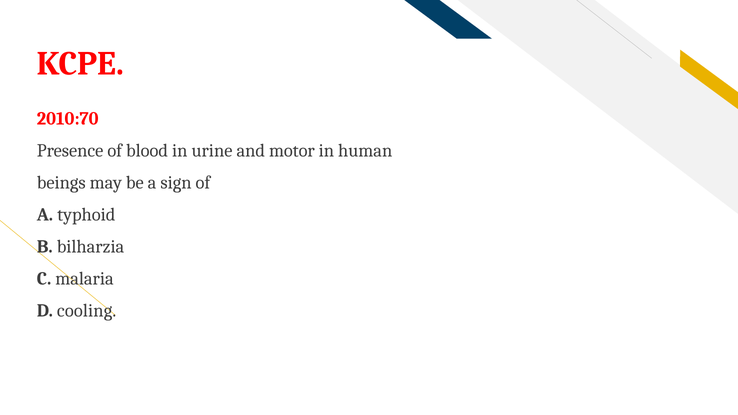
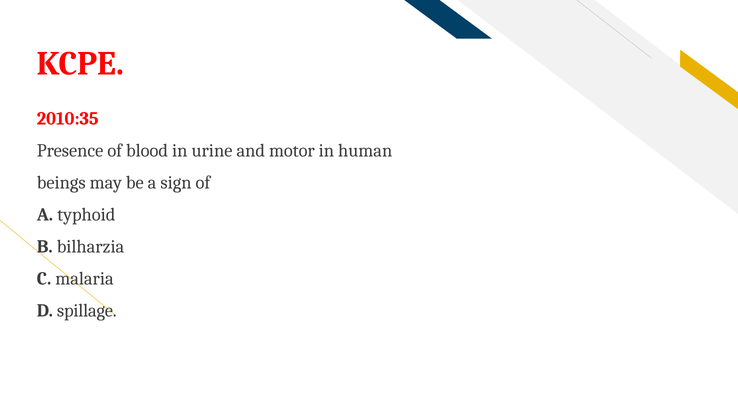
2010:70: 2010:70 -> 2010:35 (68, 118)
cooling: cooling -> spillage (87, 311)
